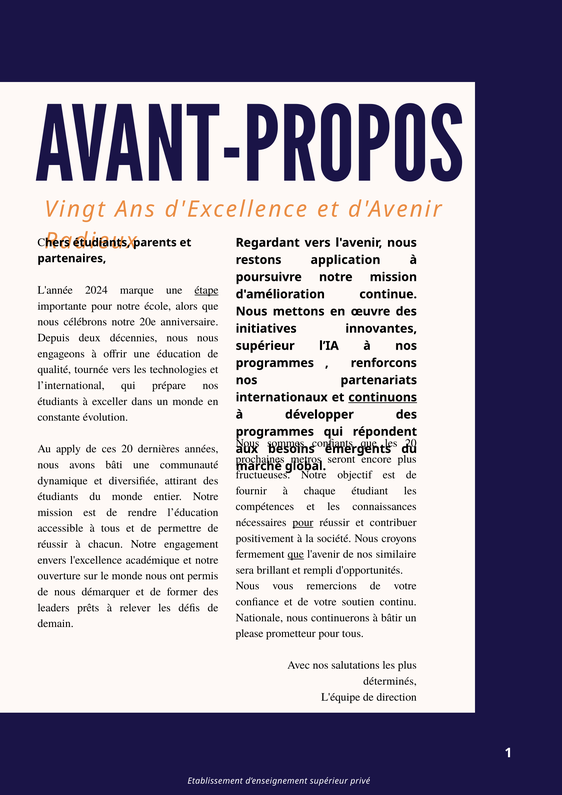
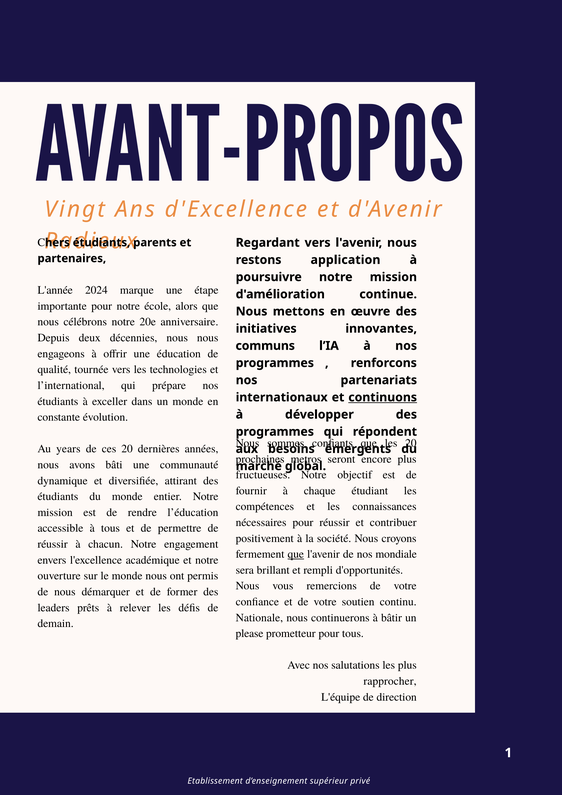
étape underline: present -> none (207, 290)
supérieur: supérieur -> communs (265, 346)
apply: apply -> years (68, 449)
pour underline: present -> none (303, 523)
similaire: similaire -> mondiale (396, 554)
déterminés: déterminés -> rapprocher (390, 681)
